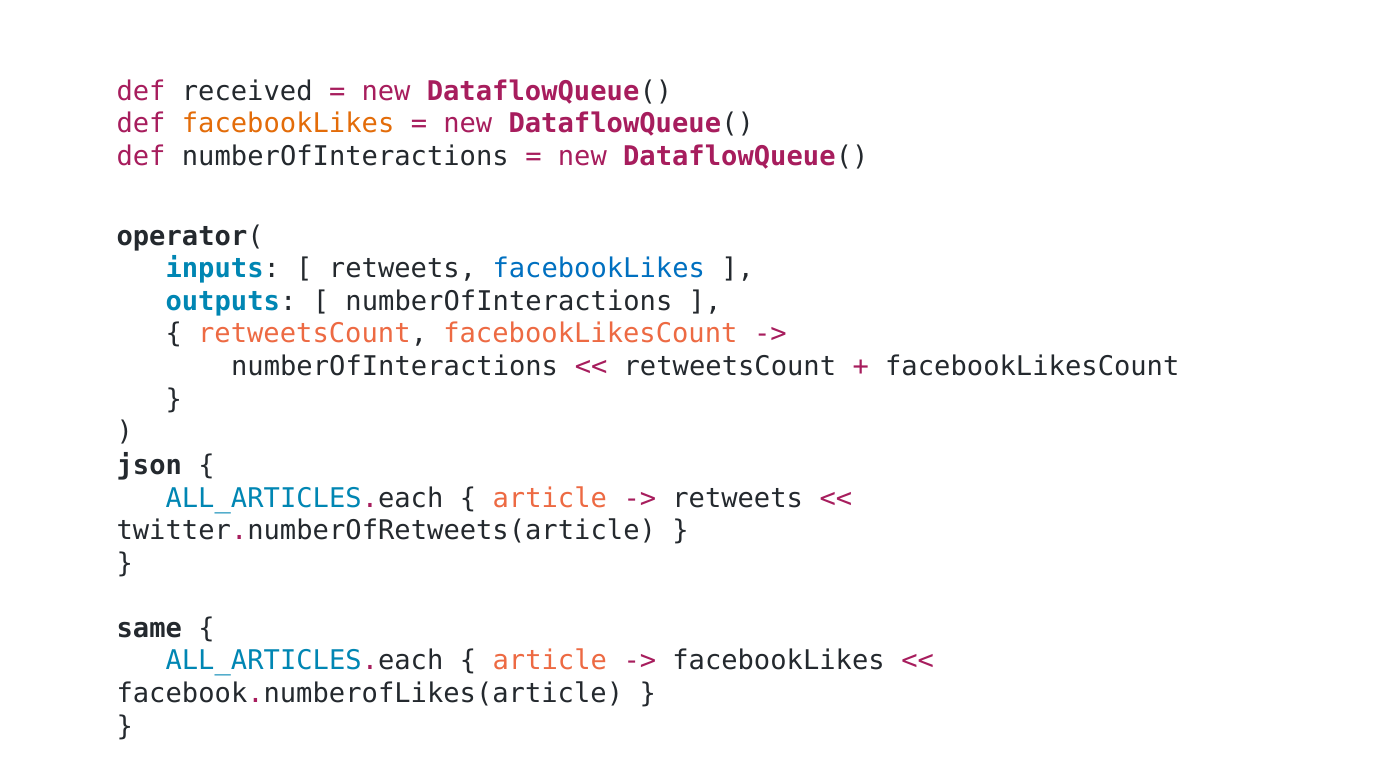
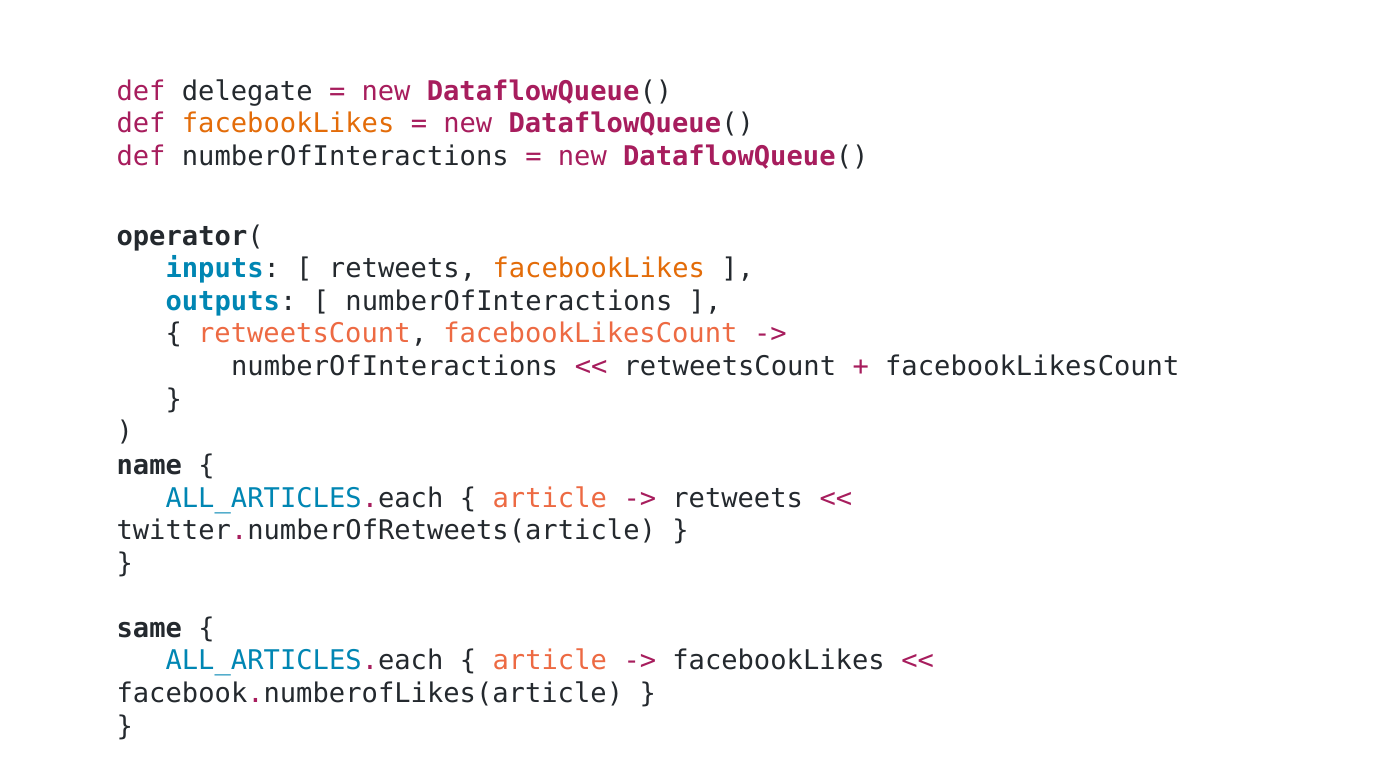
received: received -> delegate (247, 91)
facebookLikes colour: blue -> orange (599, 269)
json: json -> name (149, 466)
